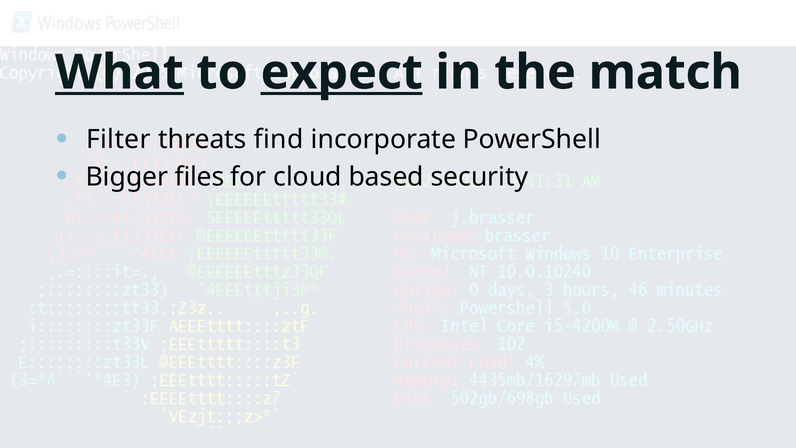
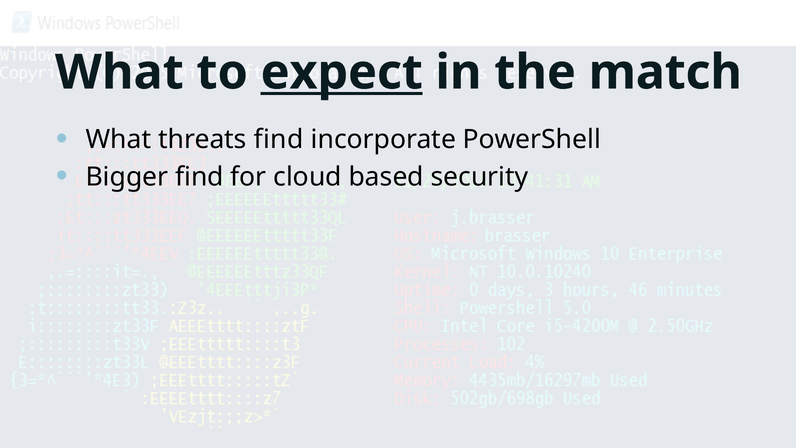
What underline: present -> none (119, 72)
Filter: Filter -> What (119, 140)
Bigger files: files -> find (199, 177)
